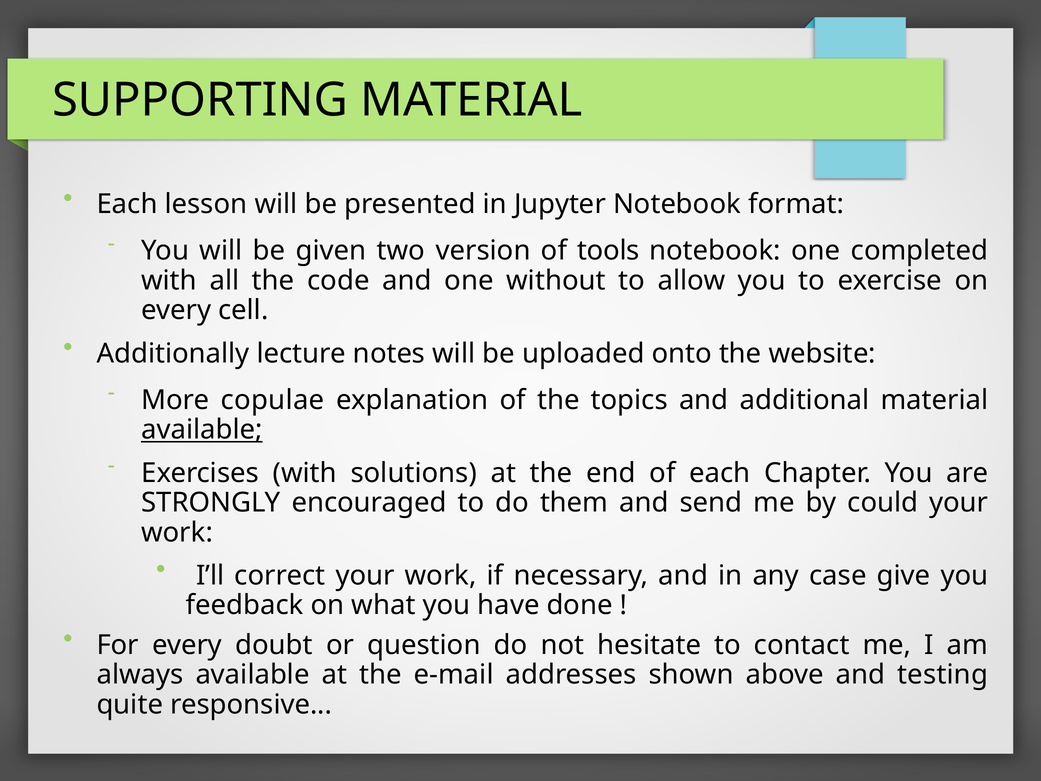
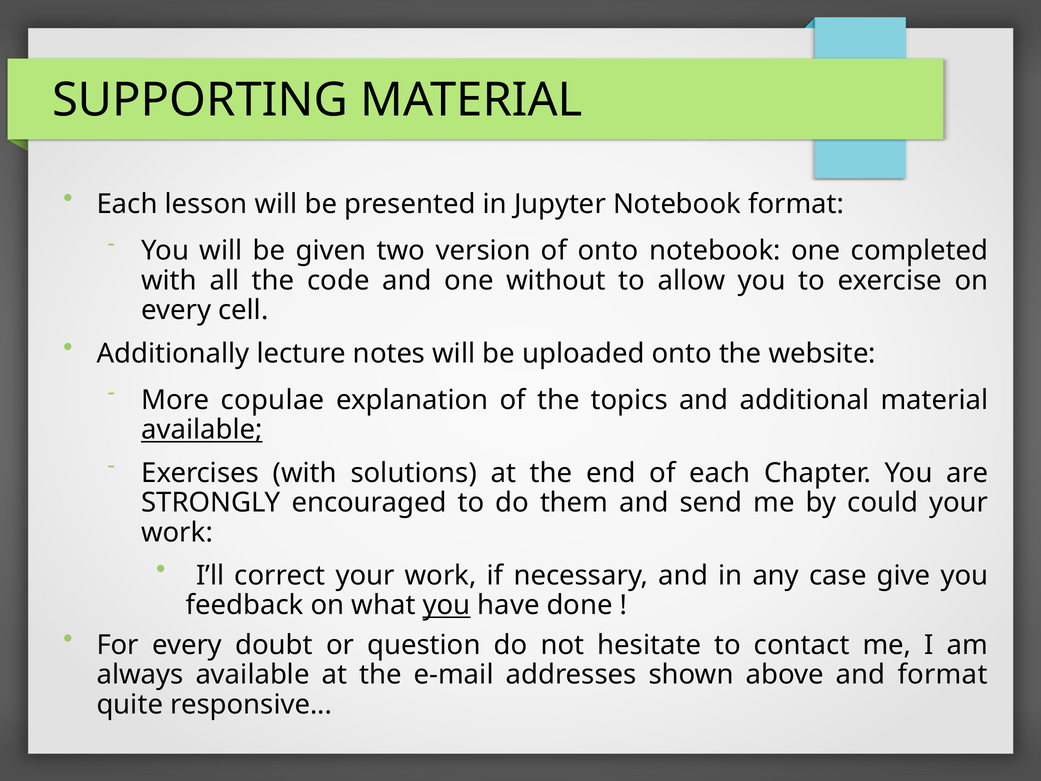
of tools: tools -> onto (608, 251)
you underline: none -> present (447, 605)
and testing: testing -> format (943, 675)
